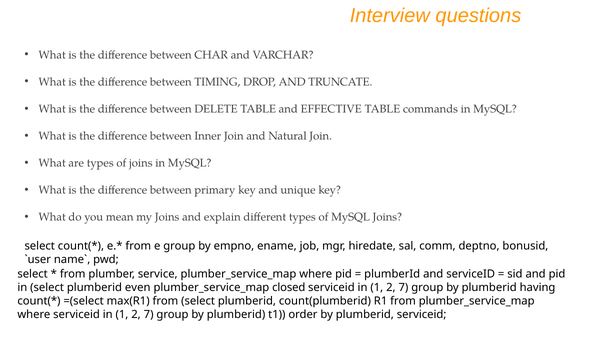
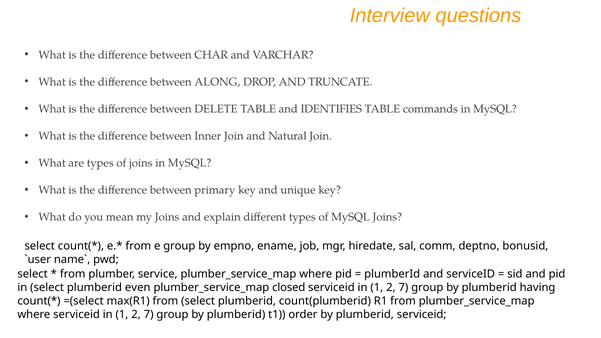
TIMING: TIMING -> ALONG (217, 82)
EFFECTIVE: EFFECTIVE -> IDENTIFIES (331, 109)
